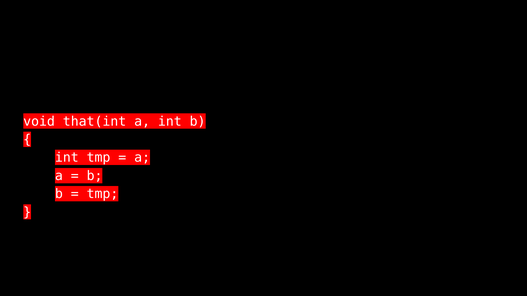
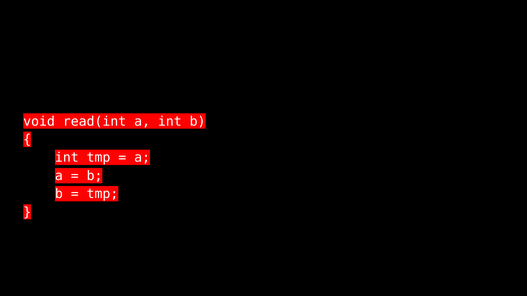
that(int: that(int -> read(int (95, 122)
